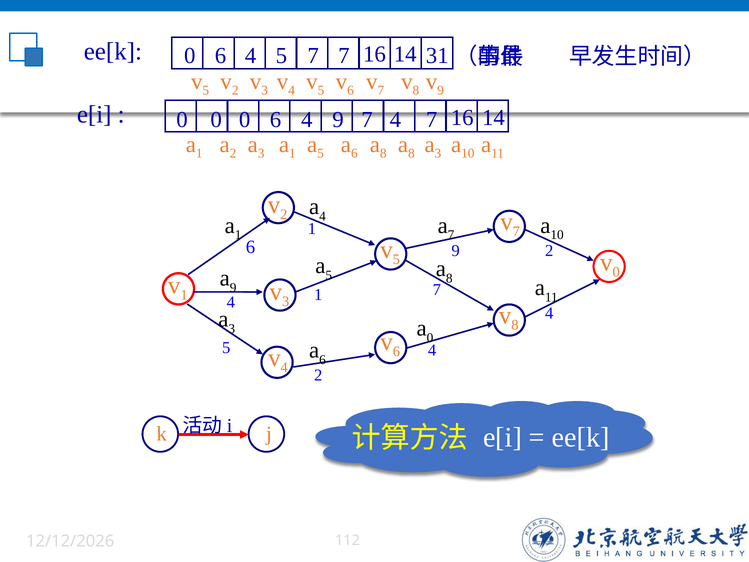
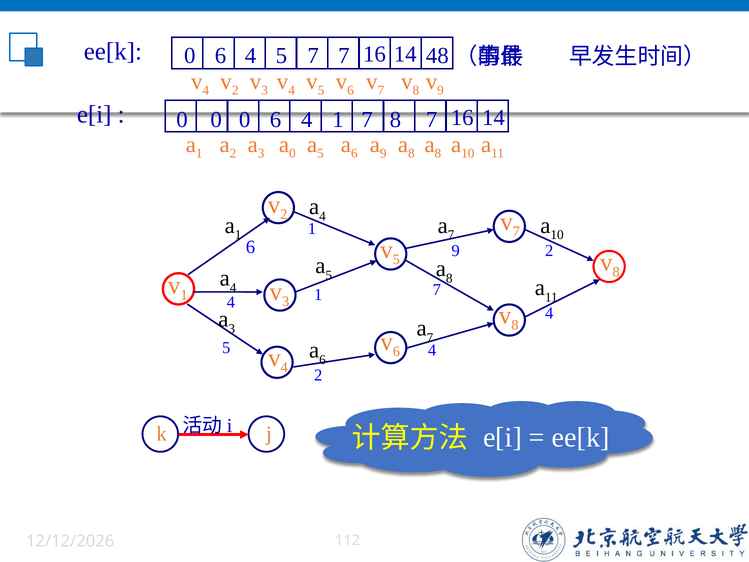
31: 31 -> 48 (437, 56)
5: 5 -> 4 (206, 90)
4 9: 9 -> 1 (338, 119)
7 4: 4 -> 8 (395, 119)
1: 1 -> 0 (292, 153)
8: 8 -> 9 (383, 153)
3: 3 -> 8 (438, 153)
0: 0 -> 8 (616, 272)
9: 9 -> 4 (233, 288)
0: 0 -> 7 (430, 338)
